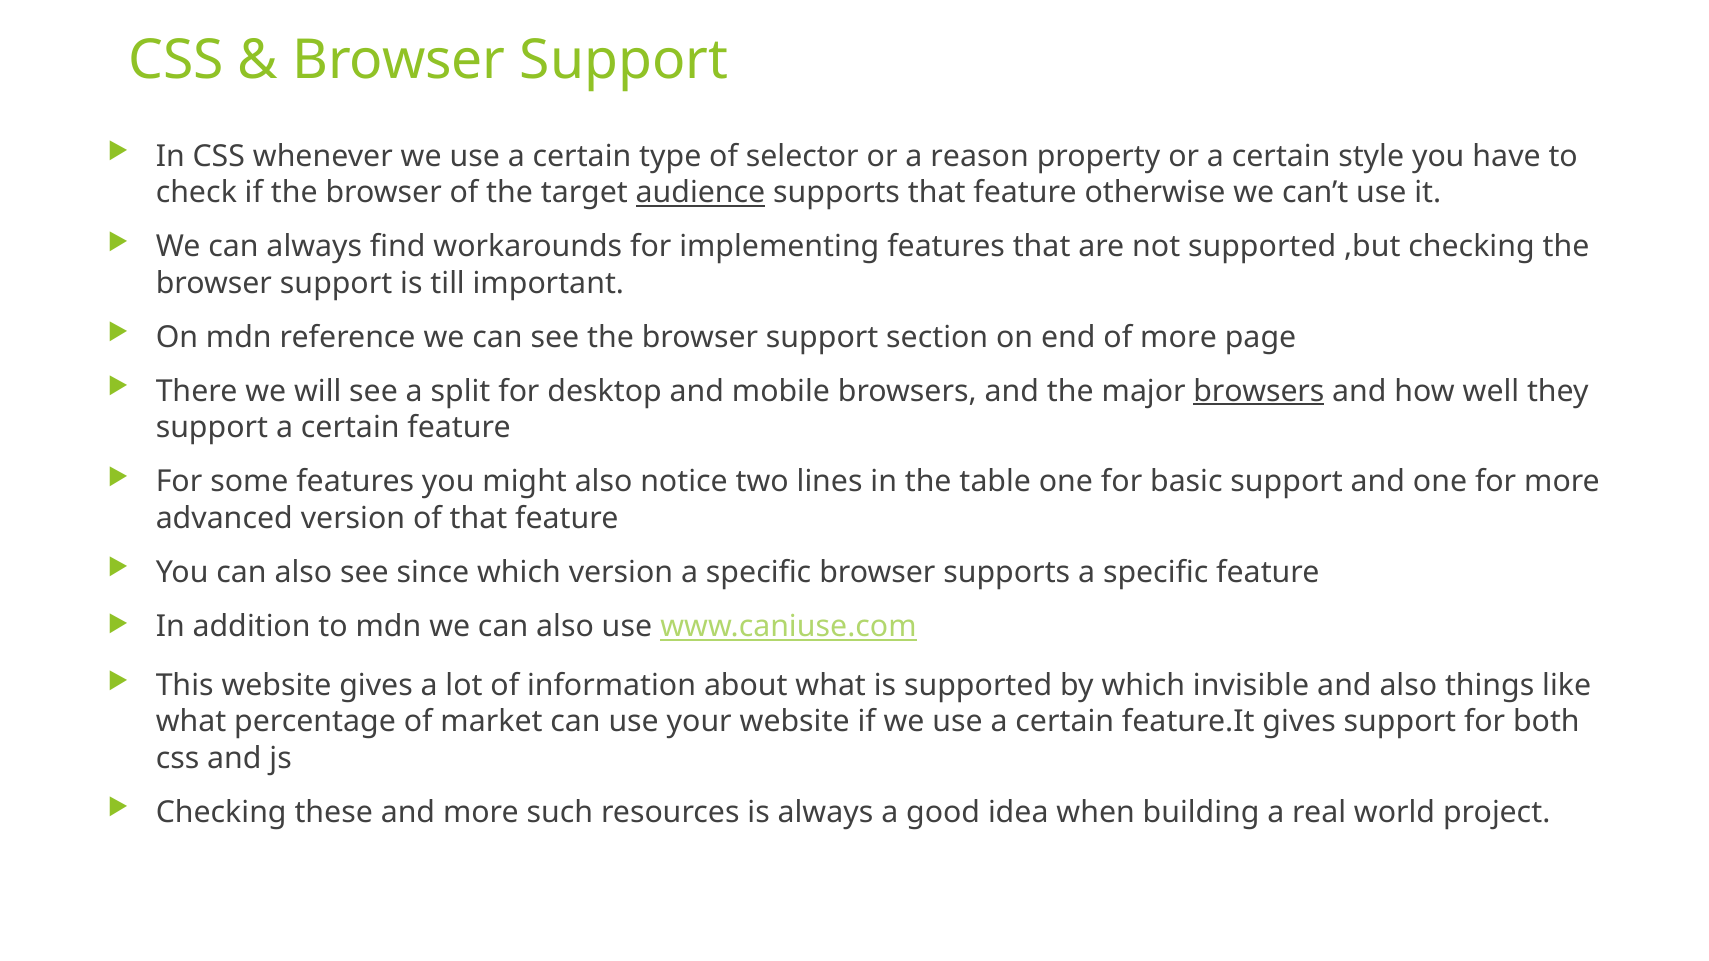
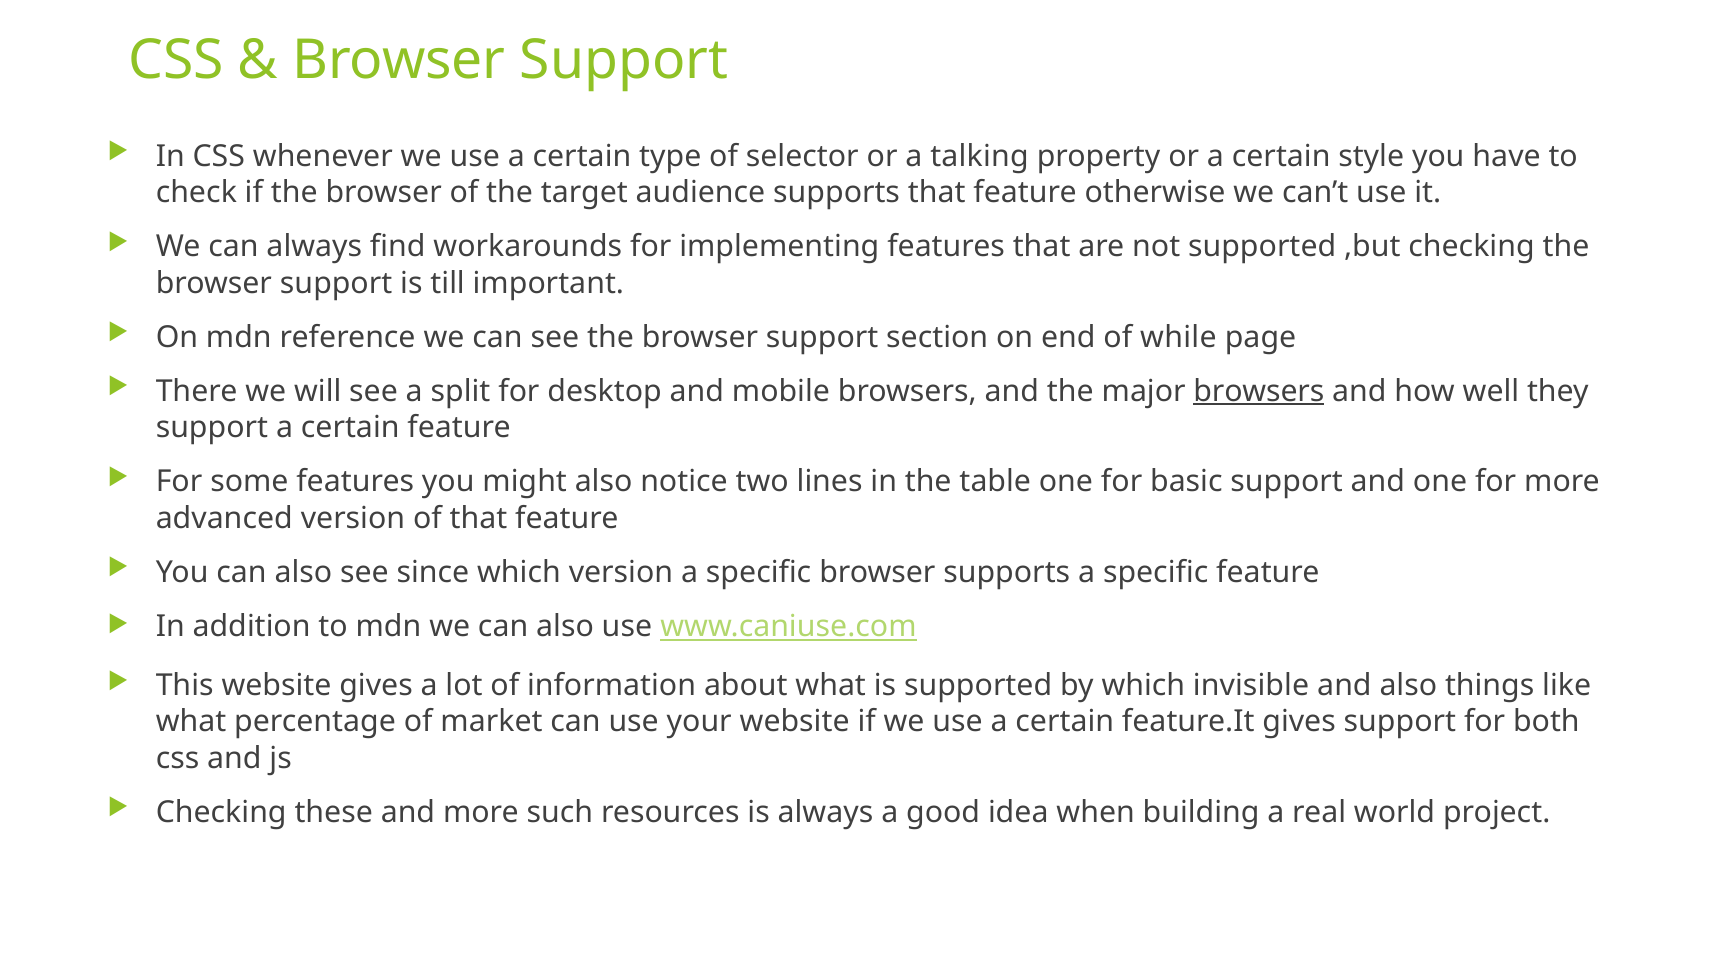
reason: reason -> talking (979, 156)
audience underline: present -> none (700, 193)
of more: more -> while (1178, 337)
